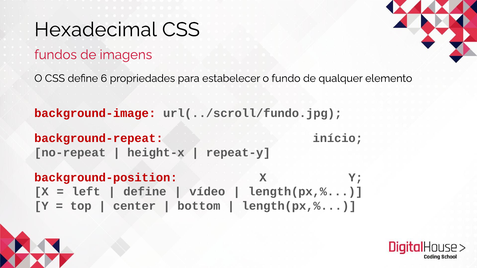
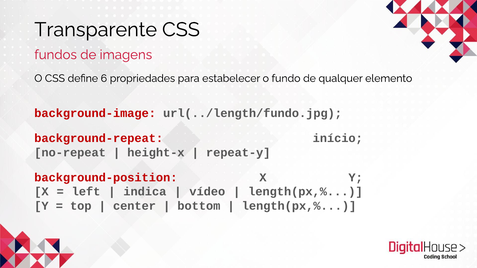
Hexadecimal: Hexadecimal -> Transparente (96, 30)
url(../scroll/fundo.jpg: url(../scroll/fundo.jpg -> url(../length/fundo.jpg (253, 114)
define: define -> indica (145, 192)
